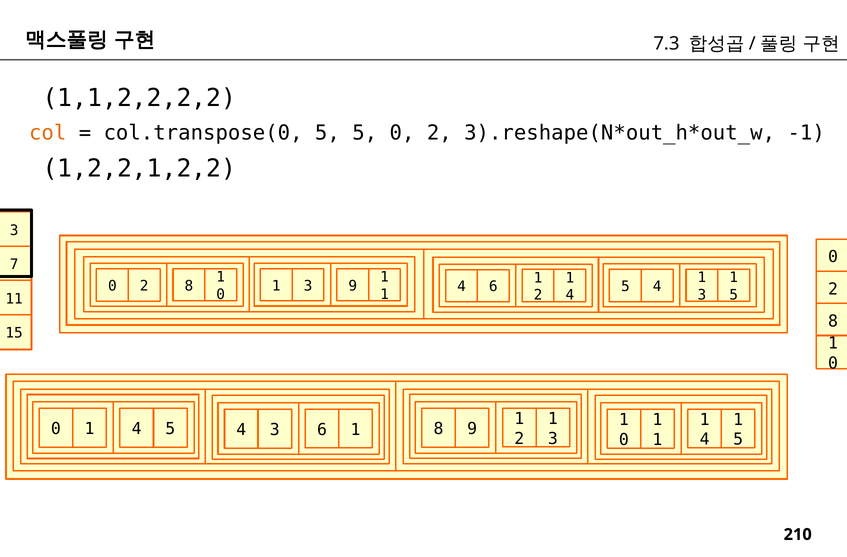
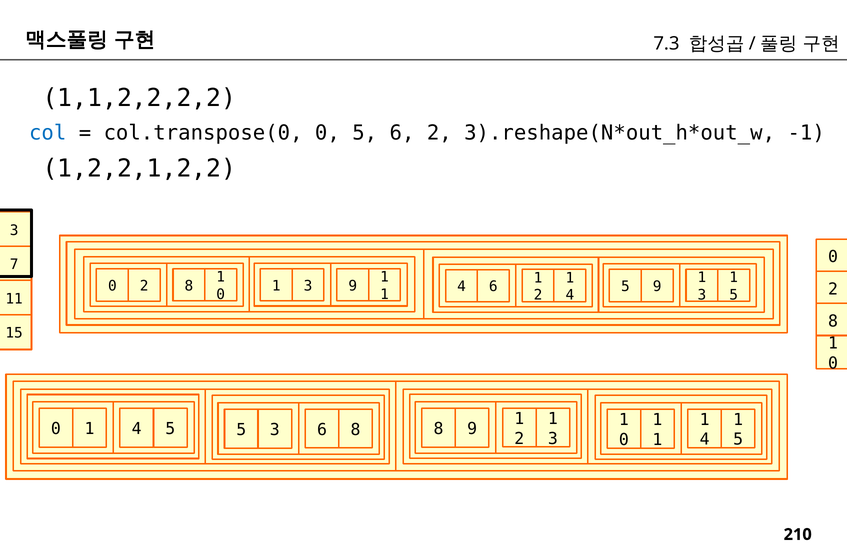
col colour: orange -> blue (48, 133)
col.transpose(0 5: 5 -> 0 (327, 133)
5 0: 0 -> 6 (402, 133)
4: 4 -> 9 (657, 286)
4: 4 -> 5 (241, 429)
3 6 1: 1 -> 8 (356, 429)
